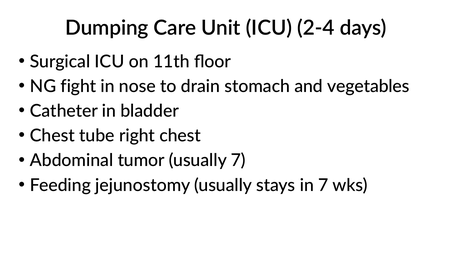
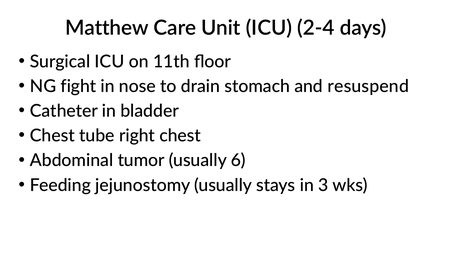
Dumping: Dumping -> Matthew (107, 28)
vegetables: vegetables -> resuspend (368, 86)
usually 7: 7 -> 6 (238, 160)
in 7: 7 -> 3 (323, 185)
